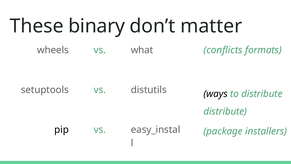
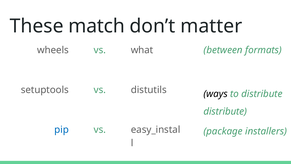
binary: binary -> match (97, 26)
conflicts: conflicts -> between (223, 50)
pip colour: black -> blue (62, 129)
